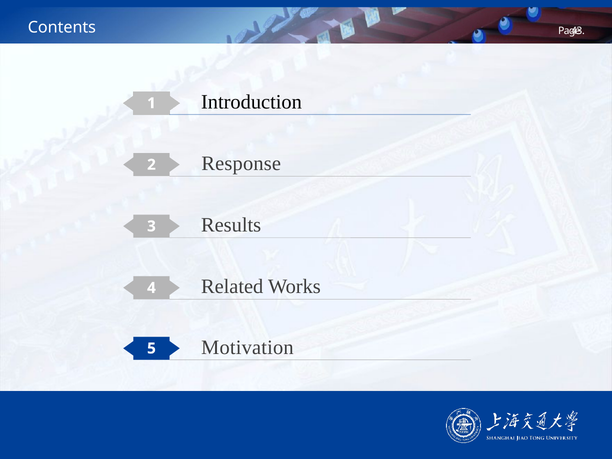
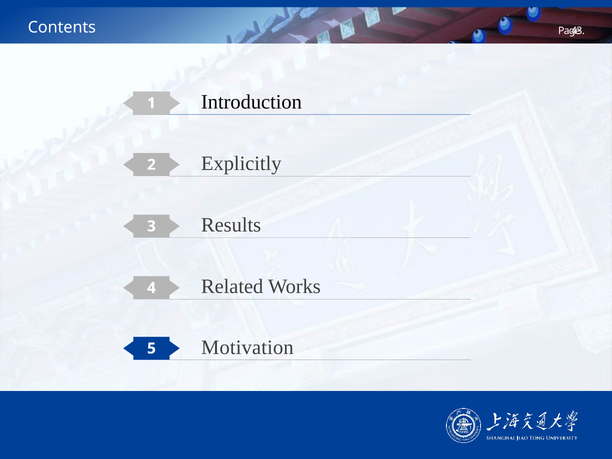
Response: Response -> Explicitly (241, 164)
